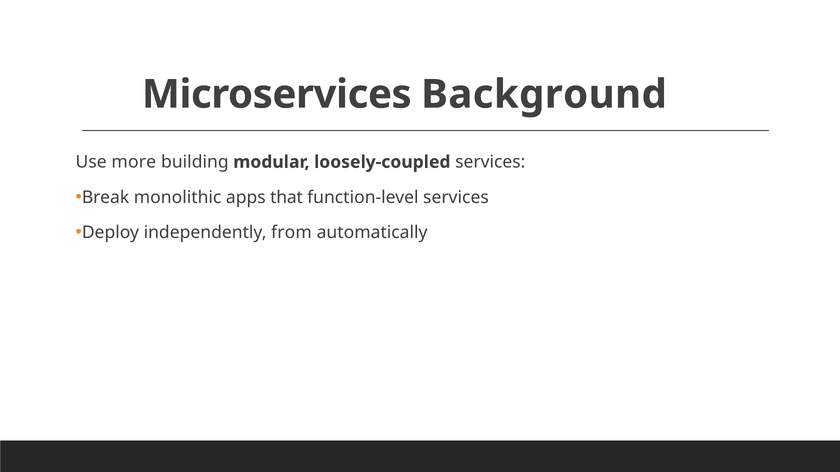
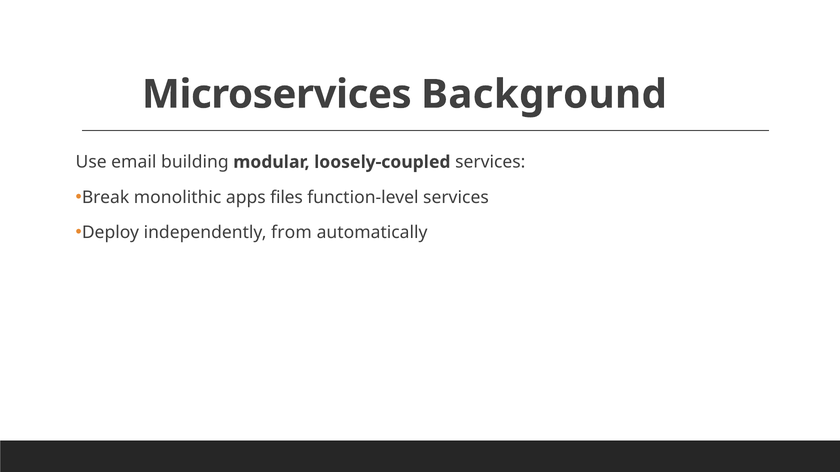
more: more -> email (134, 162)
that: that -> files (287, 198)
